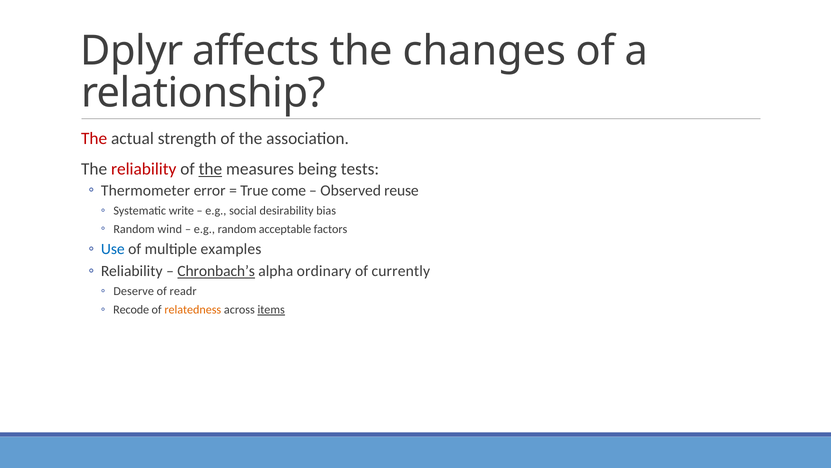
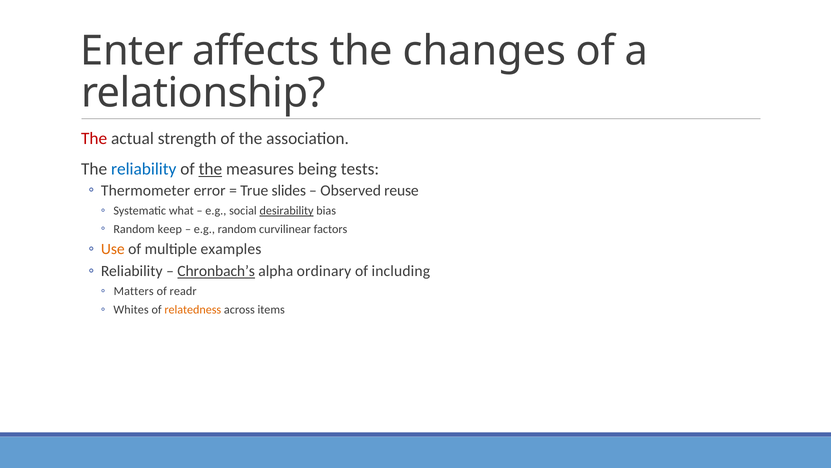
Dplyr: Dplyr -> Enter (132, 51)
reliability colour: red -> blue (144, 169)
come: come -> slides (289, 190)
write: write -> what (181, 210)
desirability underline: none -> present (287, 210)
wind: wind -> keep (170, 229)
acceptable: acceptable -> curvilinear (285, 229)
Use colour: blue -> orange (113, 249)
currently: currently -> including (401, 271)
Deserve: Deserve -> Matters (134, 291)
Recode: Recode -> Whites (131, 309)
items underline: present -> none (271, 309)
